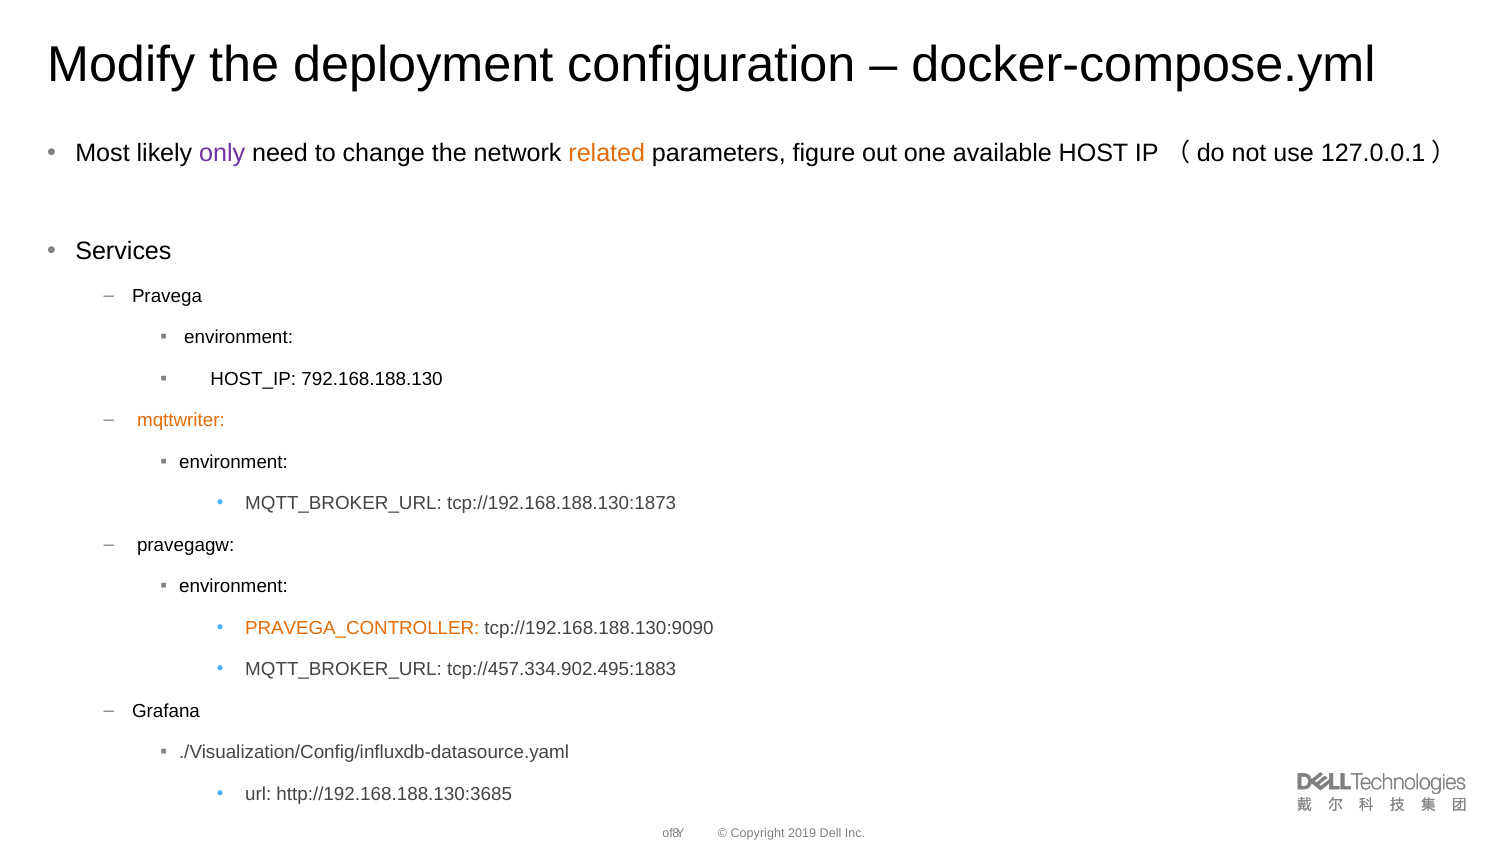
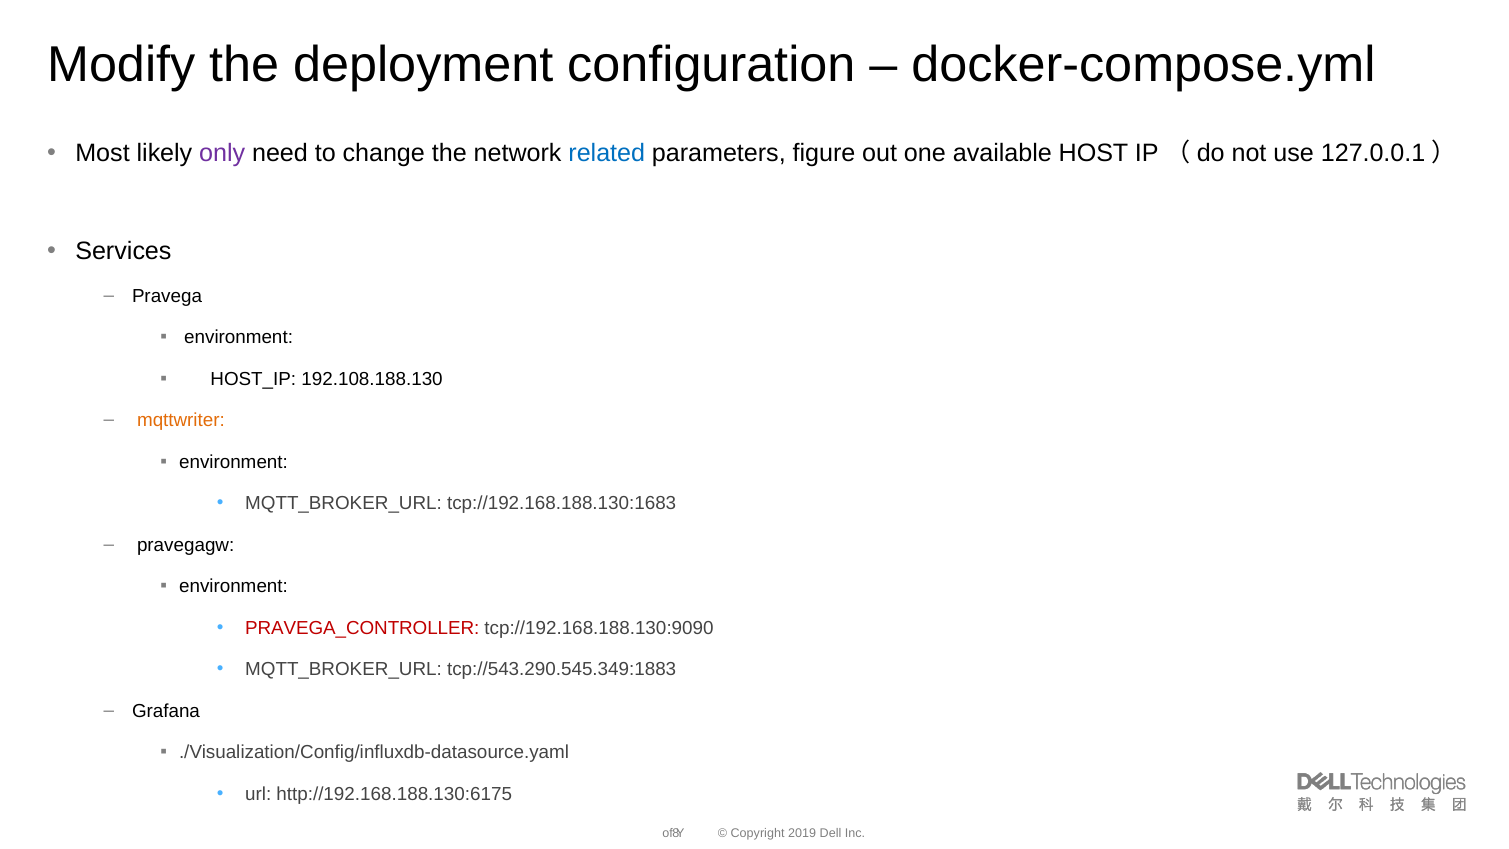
related colour: orange -> blue (607, 153)
792.168.188.130: 792.168.188.130 -> 192.108.188.130 (372, 379)
tcp://192.168.188.130:1873: tcp://192.168.188.130:1873 -> tcp://192.168.188.130:1683 (562, 504)
PRAVEGA_CONTROLLER colour: orange -> red (362, 628)
tcp://457.334.902.495:1883: tcp://457.334.902.495:1883 -> tcp://543.290.545.349:1883 (562, 669)
http://192.168.188.130:3685: http://192.168.188.130:3685 -> http://192.168.188.130:6175 (394, 794)
